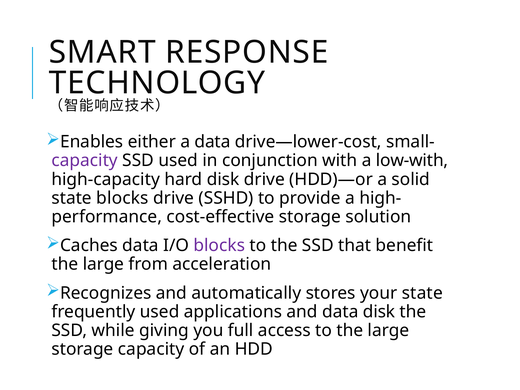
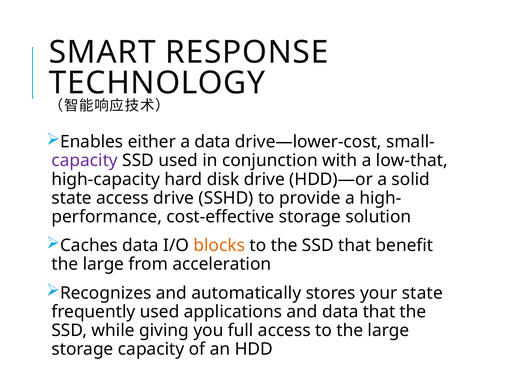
low-with: low-with -> low-that (412, 161)
state blocks: blocks -> access (123, 198)
blocks colour: purple -> orange (219, 246)
data disk: disk -> that (379, 312)
